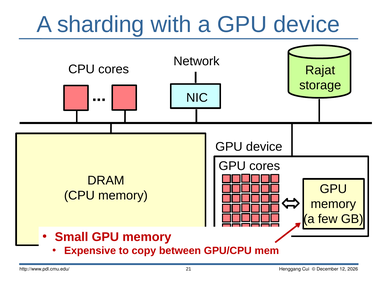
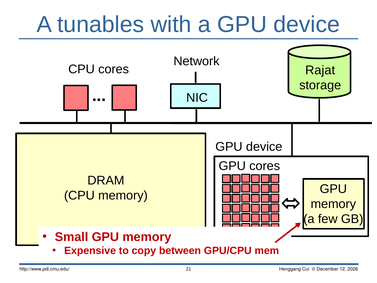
sharding: sharding -> tunables (101, 24)
